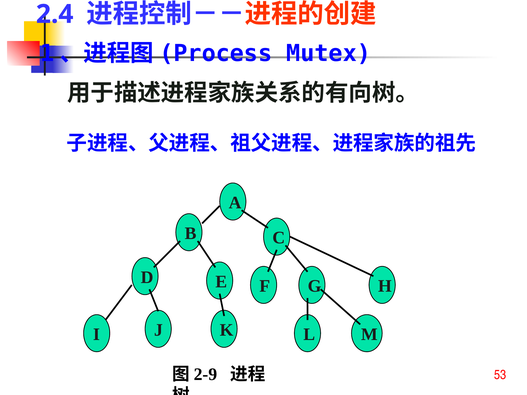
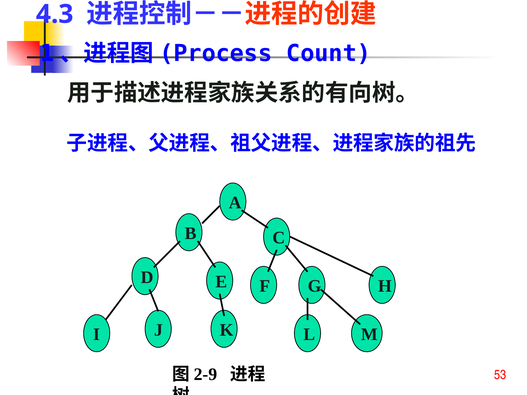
2.4: 2.4 -> 4.3 (55, 14)
Mutex: Mutex -> Count (329, 53)
